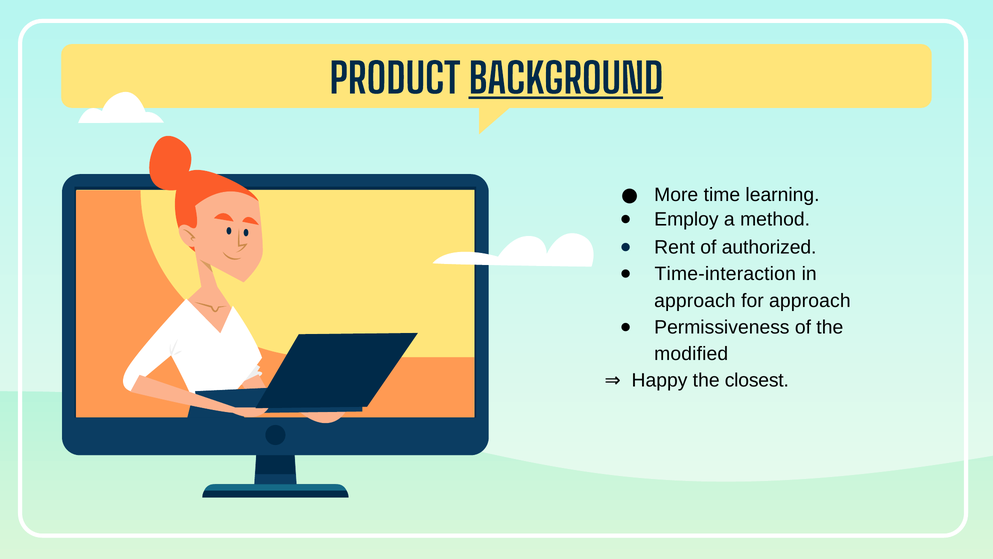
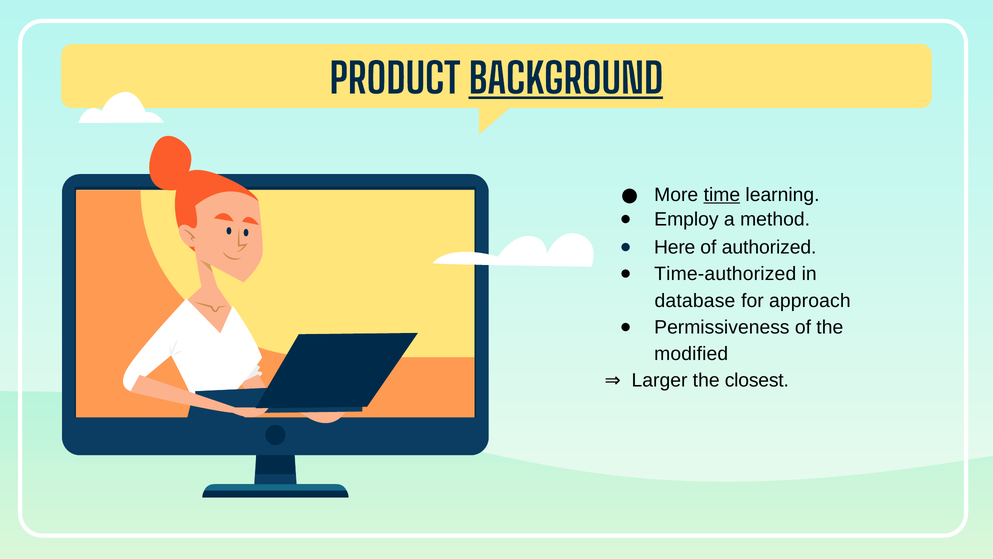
time underline: none -> present (722, 195)
Rent: Rent -> Here (675, 247)
Time-interaction: Time-interaction -> Time-authorized (725, 274)
approach: approach -> database (695, 300)
Happy: Happy -> Larger (660, 380)
